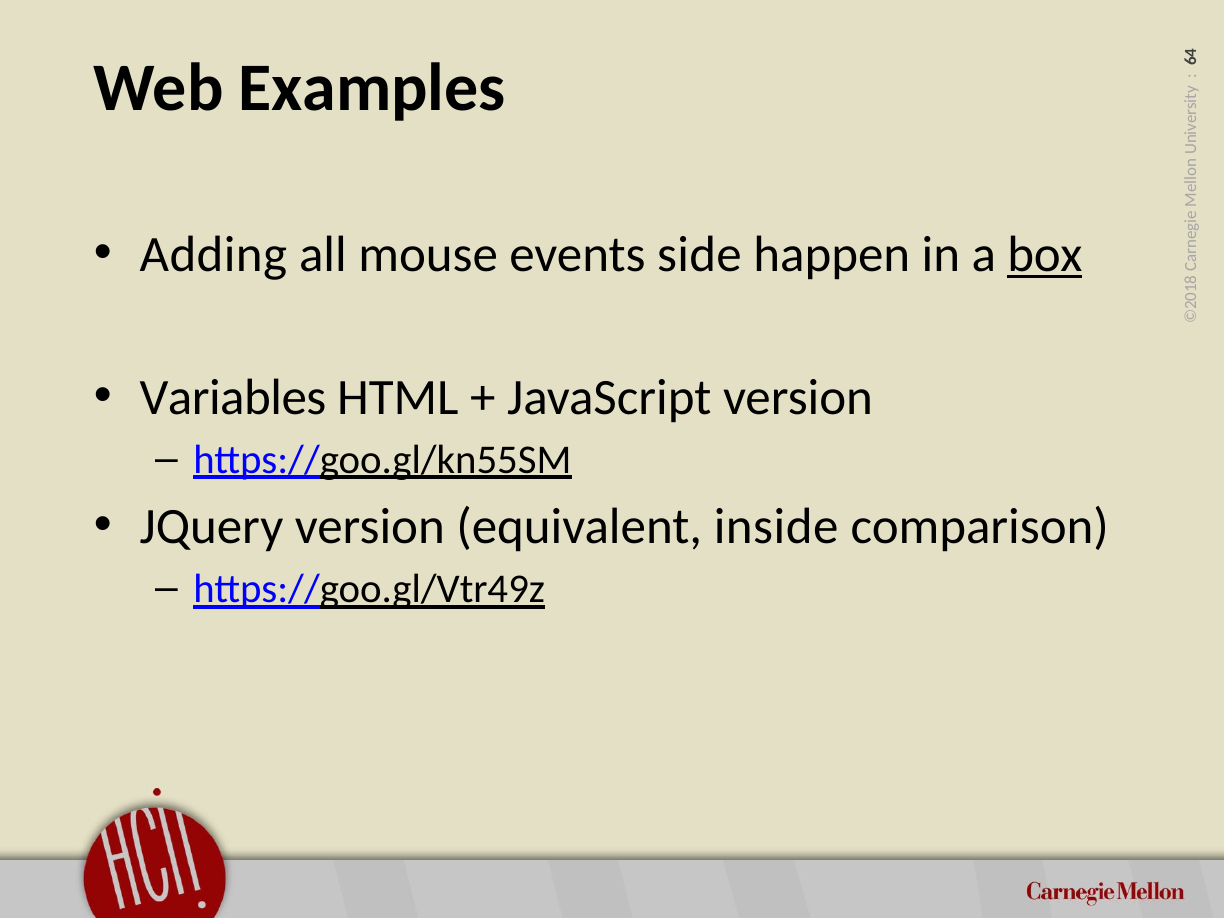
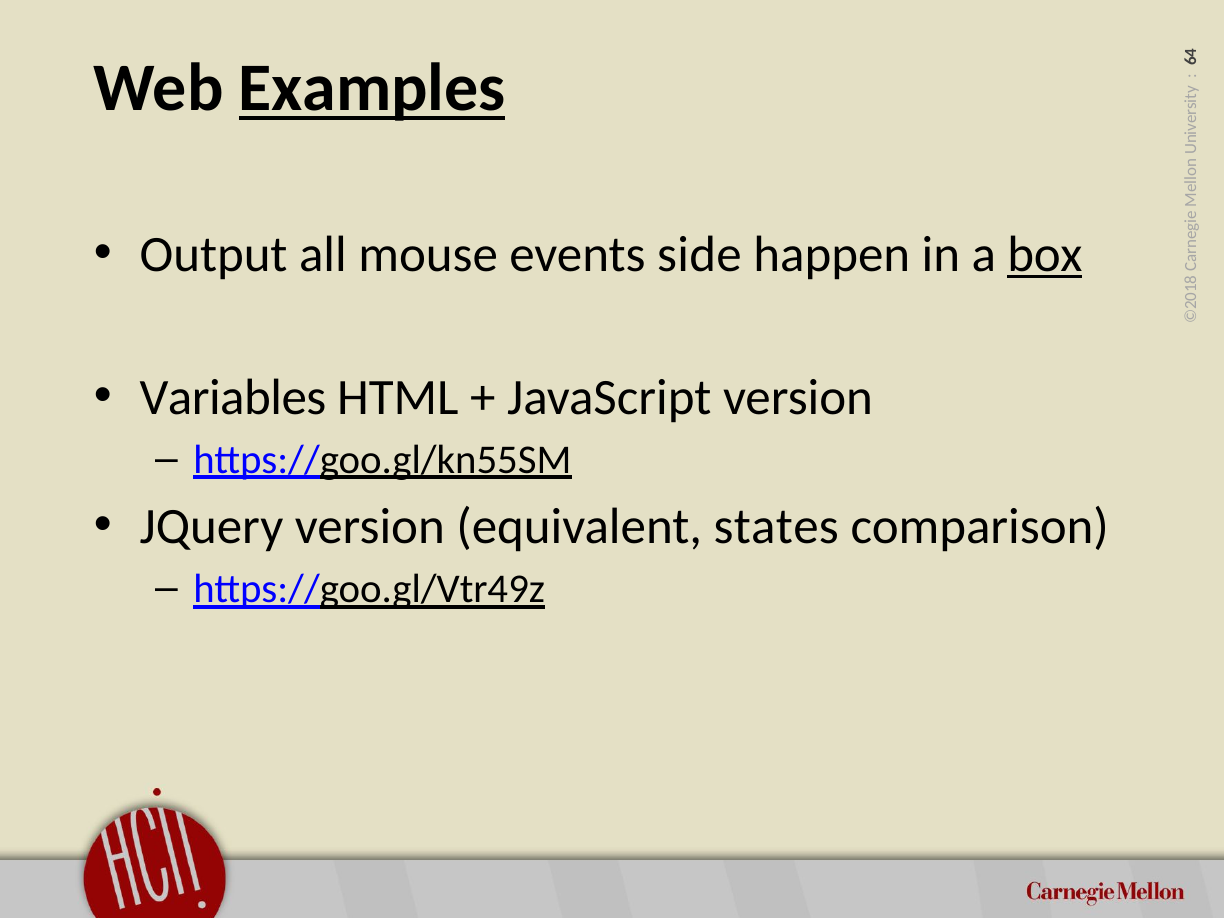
Examples underline: none -> present (372, 88)
Adding: Adding -> Output (214, 254)
inside: inside -> states (776, 527)
